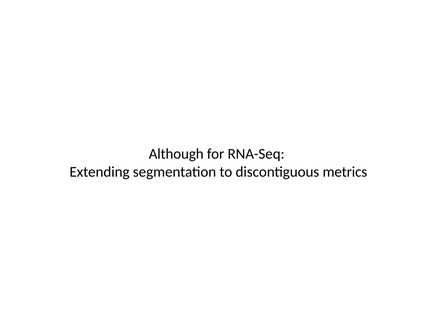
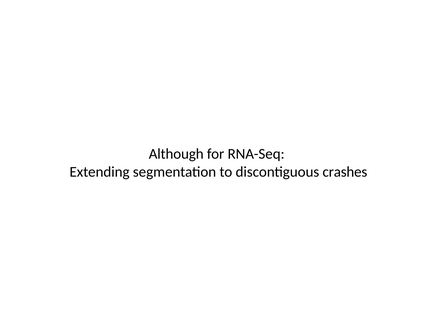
metrics: metrics -> crashes (345, 172)
